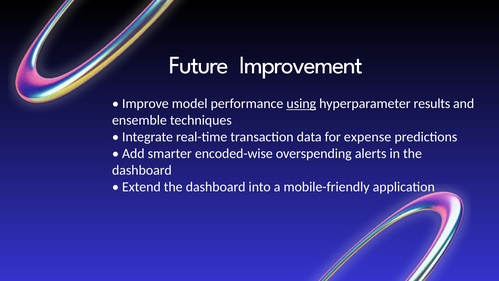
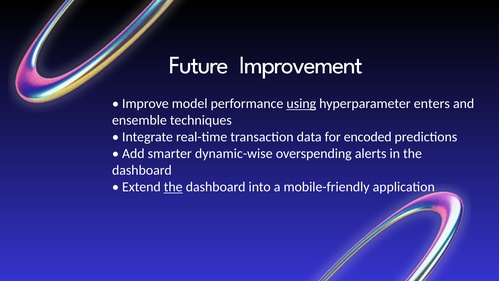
results: results -> enters (432, 104)
expense: expense -> encoded (368, 137)
encoded-wise: encoded-wise -> dynamic-wise (234, 154)
the underline: none -> present (173, 187)
